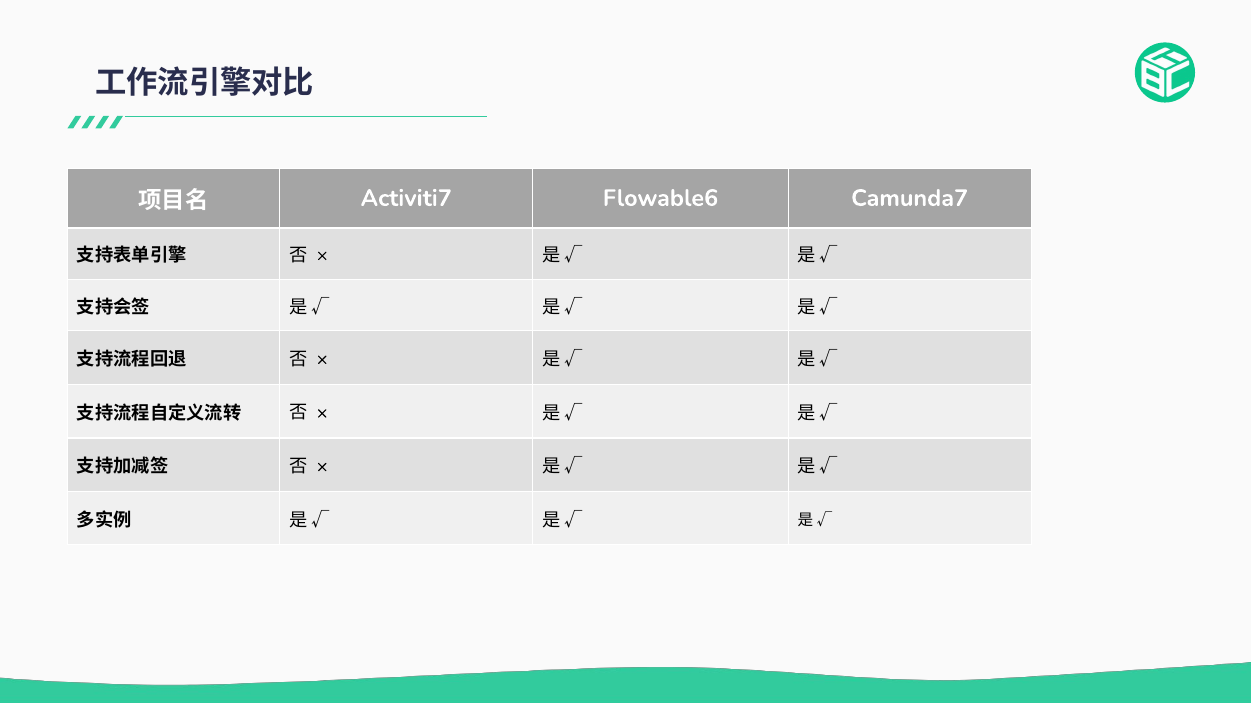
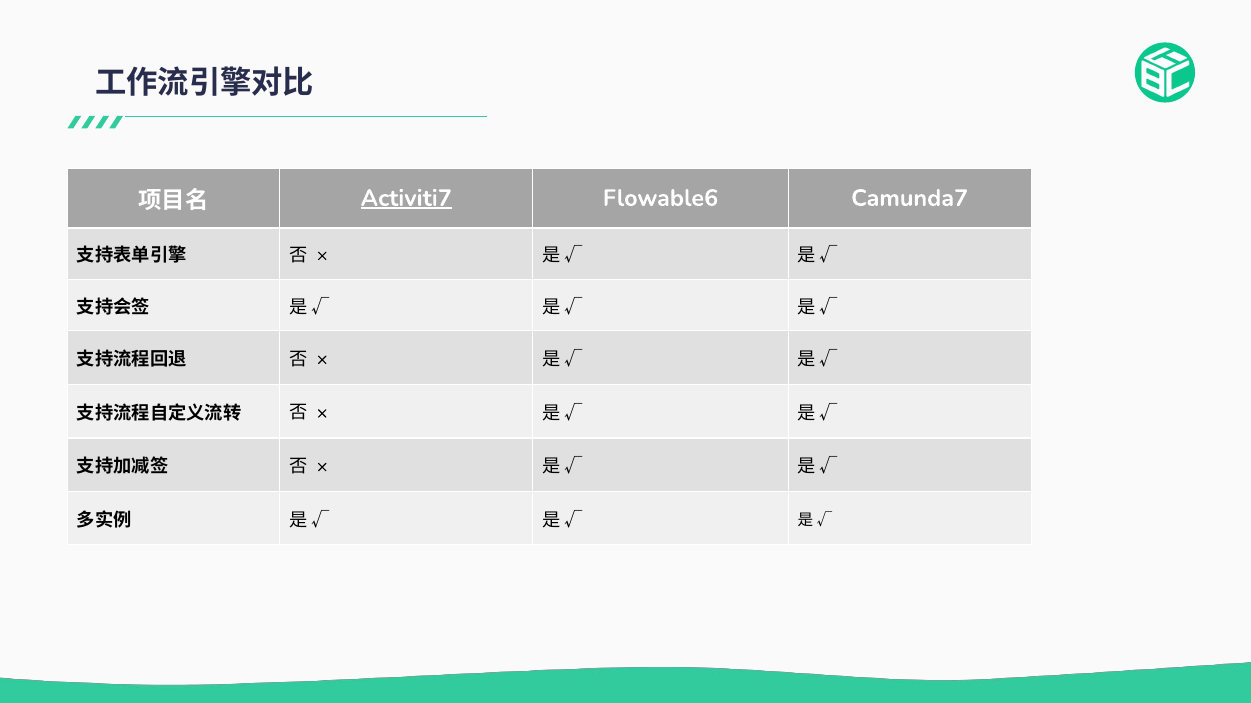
Activiti7 underline: none -> present (406, 198)
